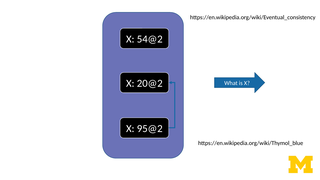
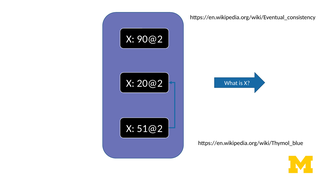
54@2: 54@2 -> 90@2 (150, 39)
95@2: 95@2 -> 51@2 (150, 129)
